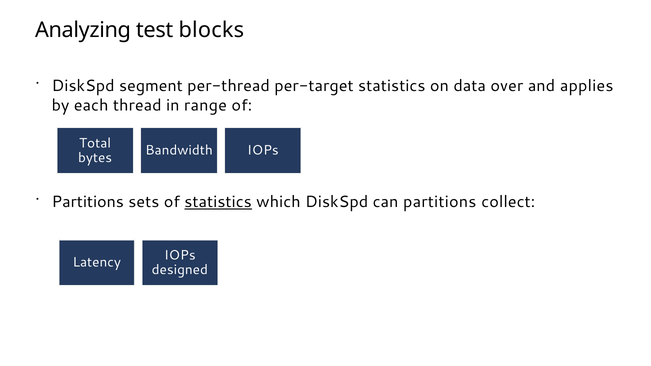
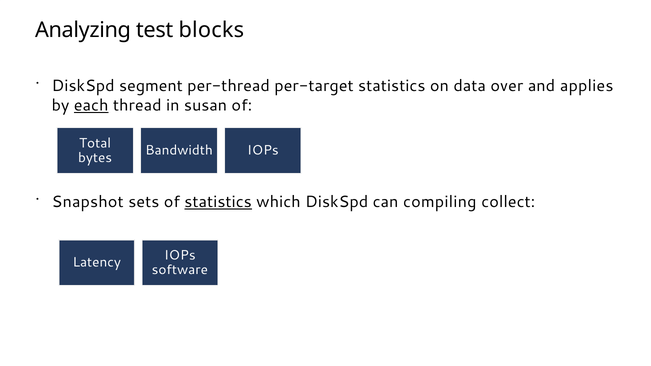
each underline: none -> present (91, 106)
range: range -> susan (206, 106)
Partitions: Partitions -> Snapshot (88, 202)
can partitions: partitions -> compiling (440, 202)
designed: designed -> software (180, 270)
